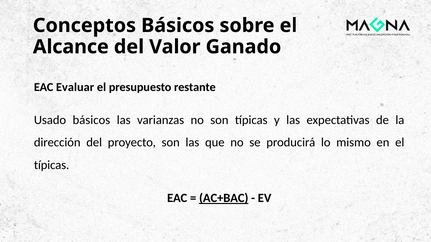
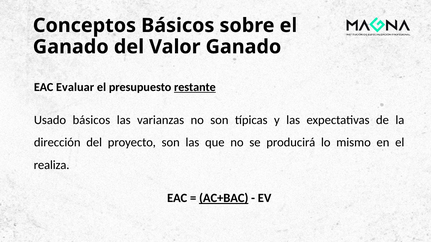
Alcance: Alcance -> Ganado (71, 47)
restante underline: none -> present (195, 87)
típicas: típicas -> realiza (52, 165)
